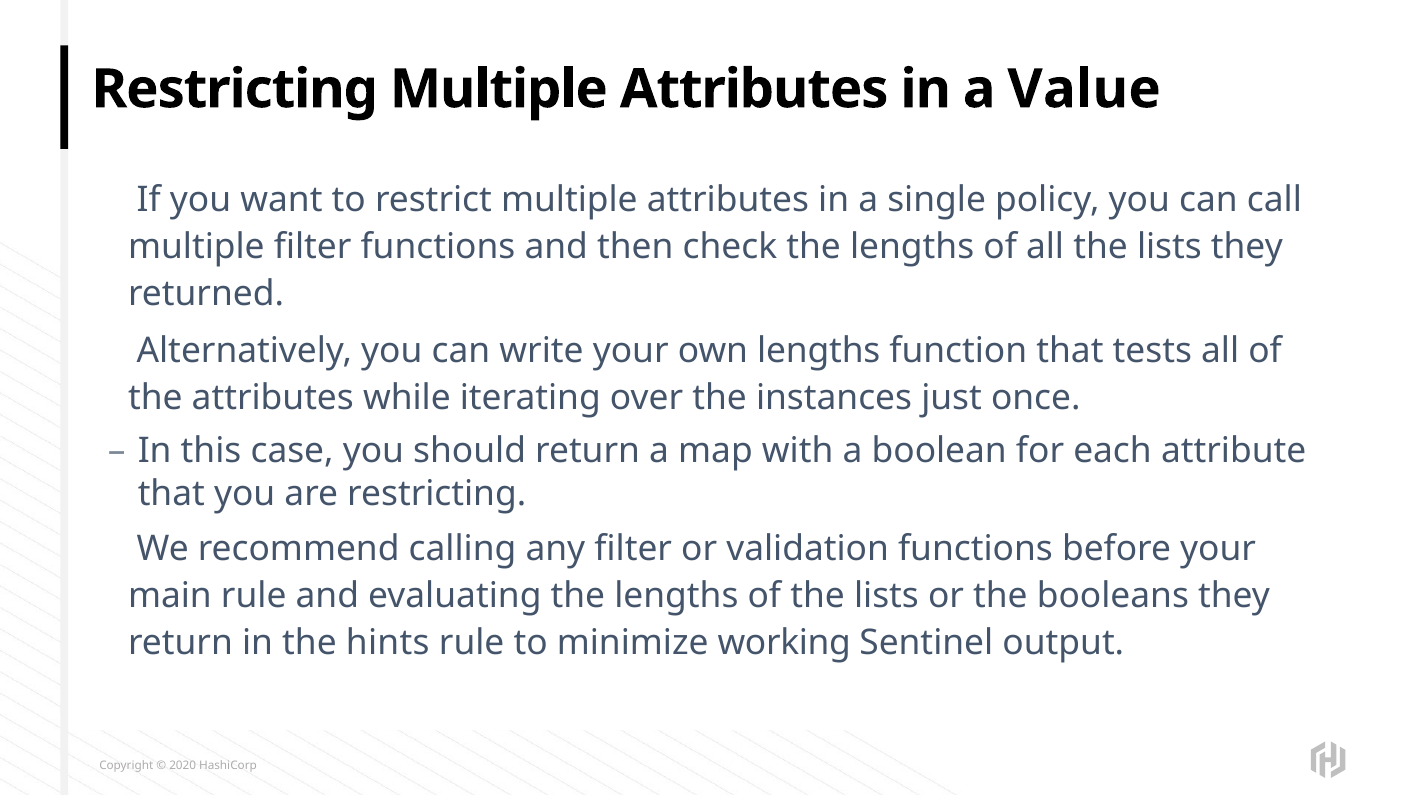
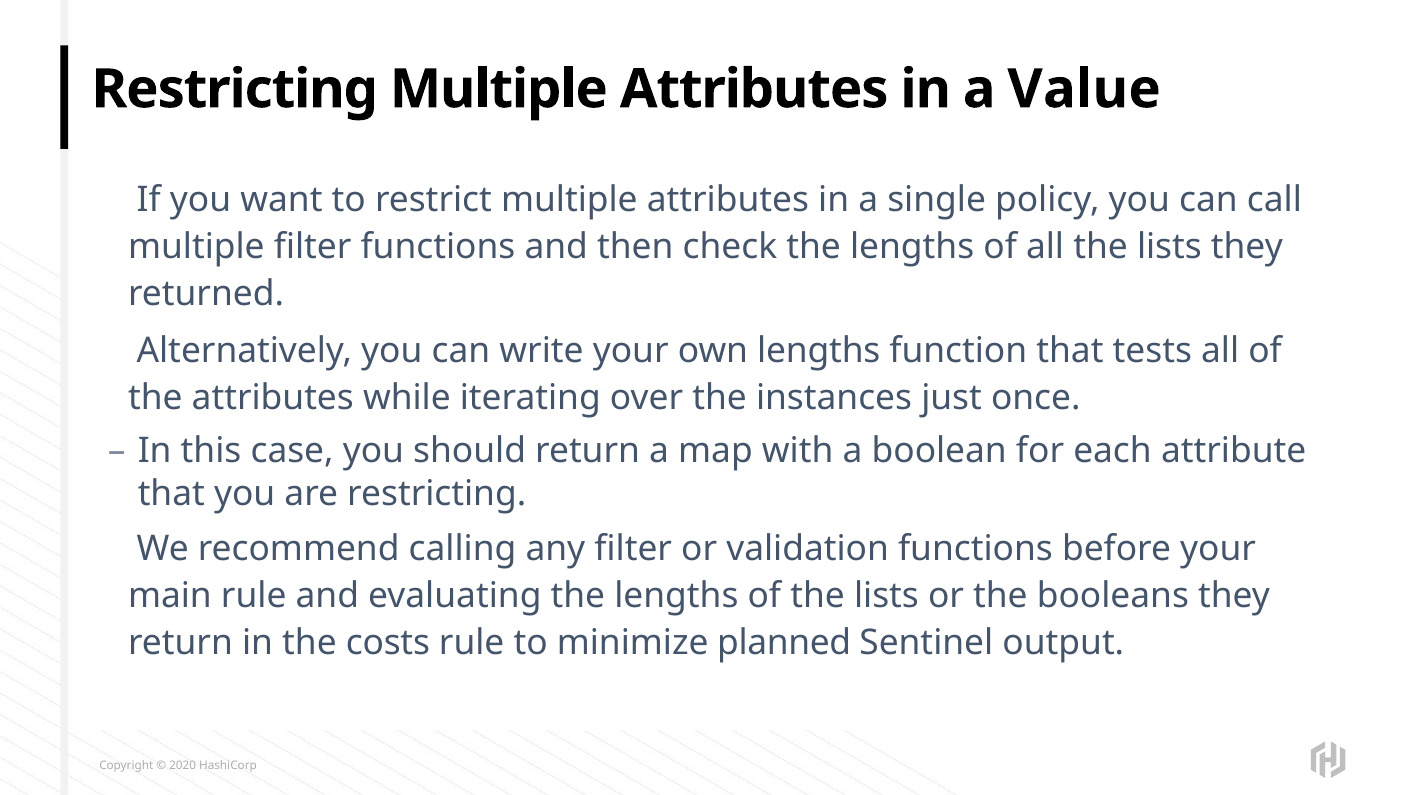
hints: hints -> costs (388, 643)
working: working -> planned (784, 643)
